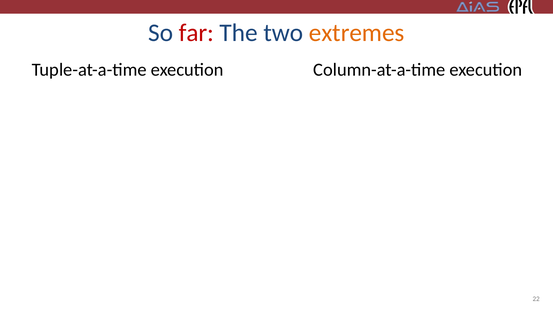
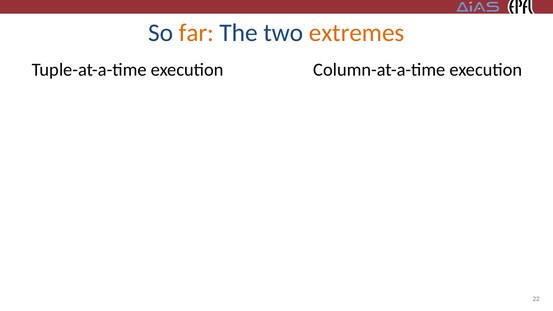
far colour: red -> orange (196, 33)
